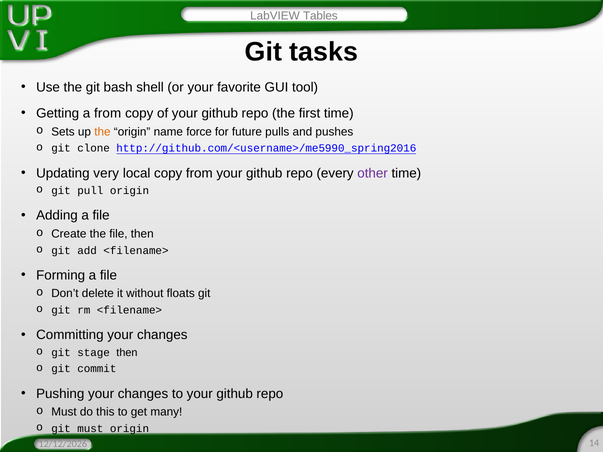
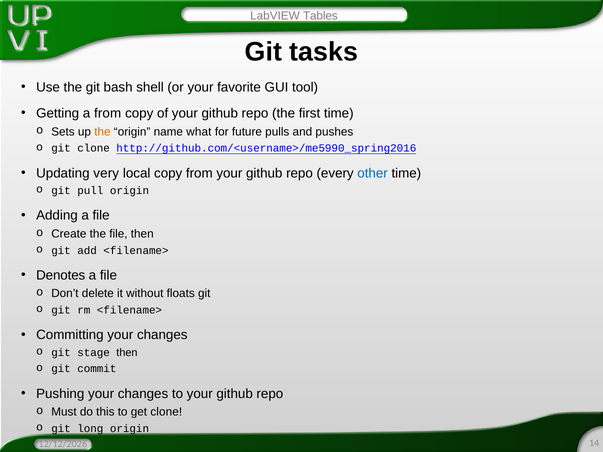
force: force -> what (199, 132)
other colour: purple -> blue (373, 173)
Forming: Forming -> Denotes (61, 275)
get many: many -> clone (166, 412)
git must: must -> long (90, 429)
